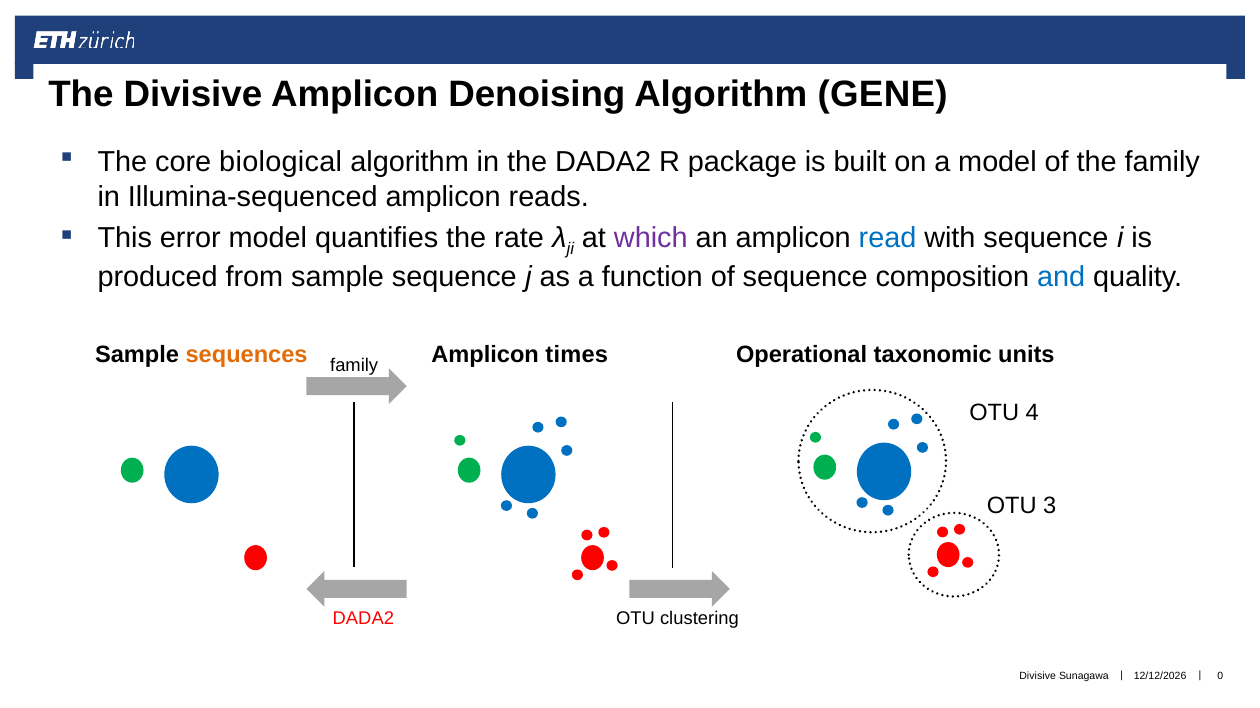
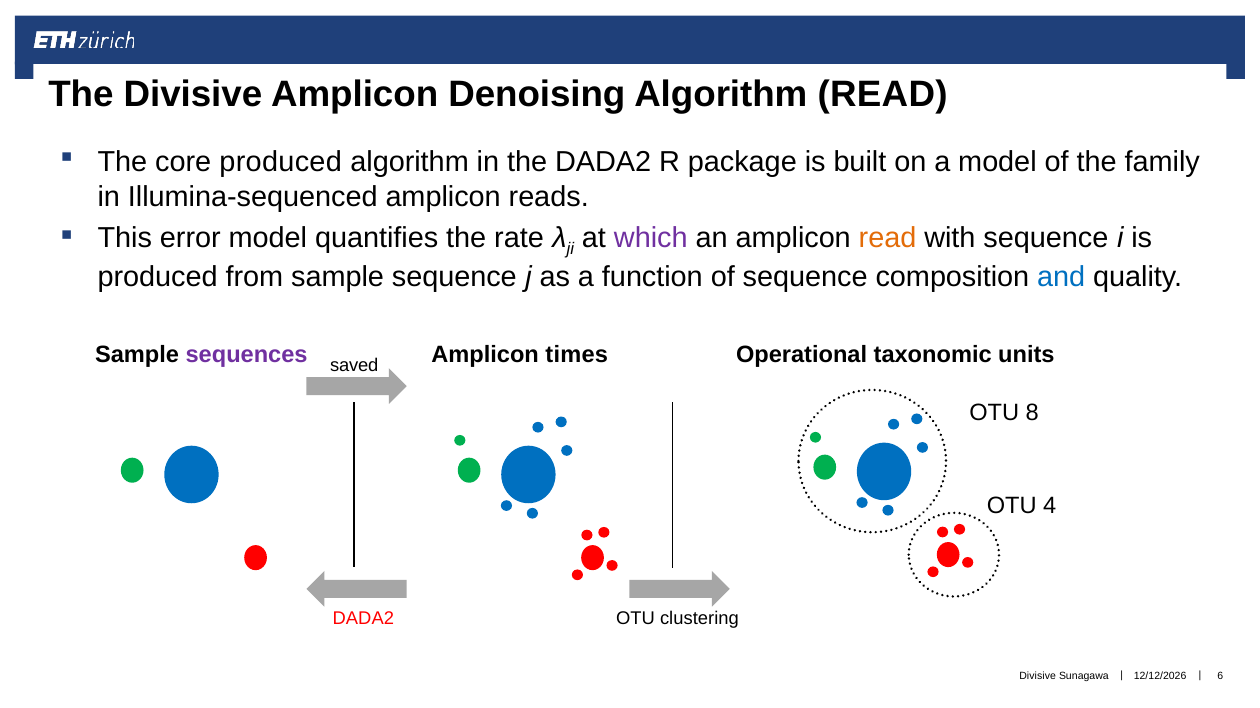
Algorithm GENE: GENE -> READ (883, 94)
core biological: biological -> produced (281, 163)
read colour: blue -> orange (888, 238)
sequences colour: orange -> purple (247, 355)
family: family -> saved (354, 366)
4: 4 -> 8 (1032, 413)
3: 3 -> 4 (1050, 506)
0: 0 -> 6 (1220, 677)
